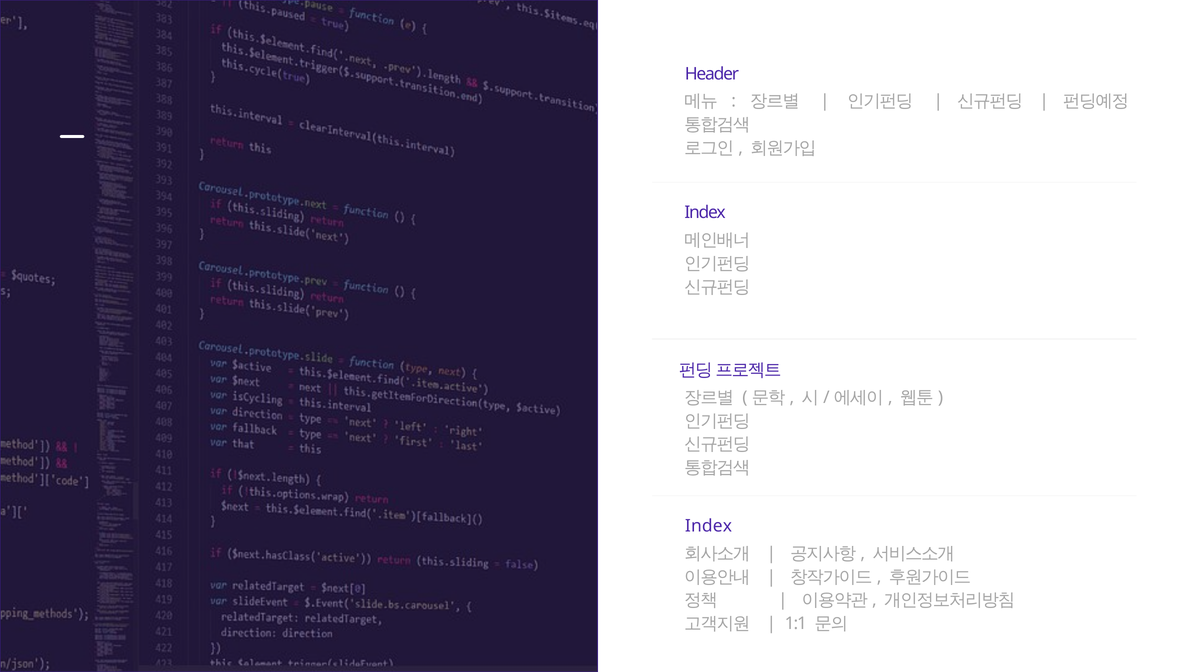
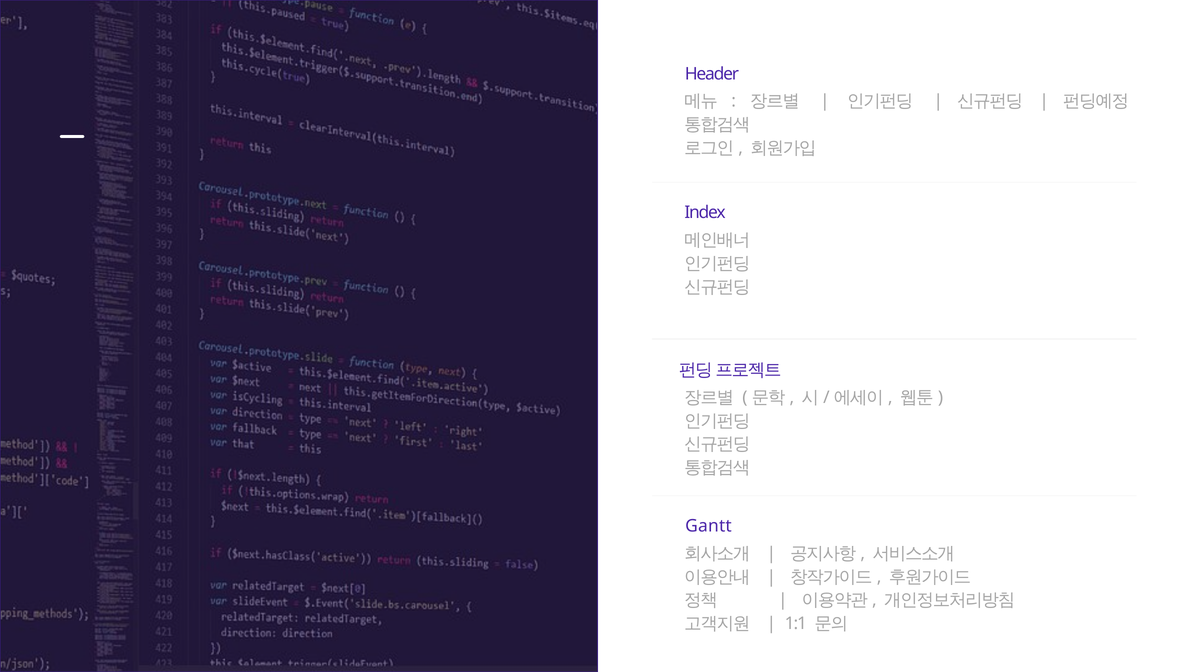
Index: Index -> Gantt (709, 526)
